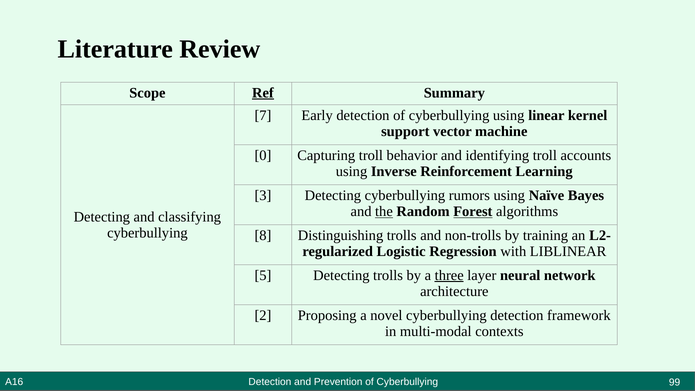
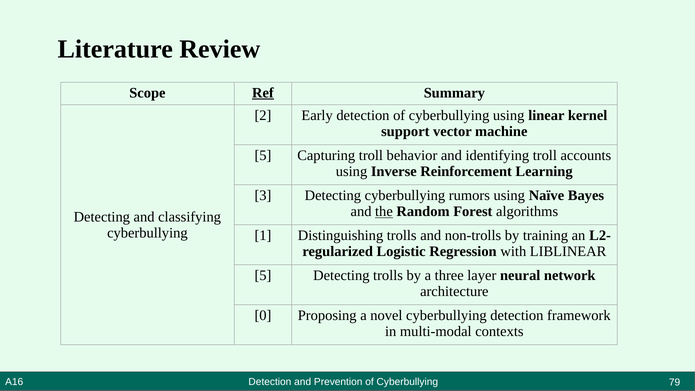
7: 7 -> 2 (263, 115)
0: 0 -> 5 (263, 155)
Forest underline: present -> none (473, 212)
8: 8 -> 1 (263, 235)
three underline: present -> none (449, 275)
2: 2 -> 0 (263, 315)
99: 99 -> 79 (675, 382)
